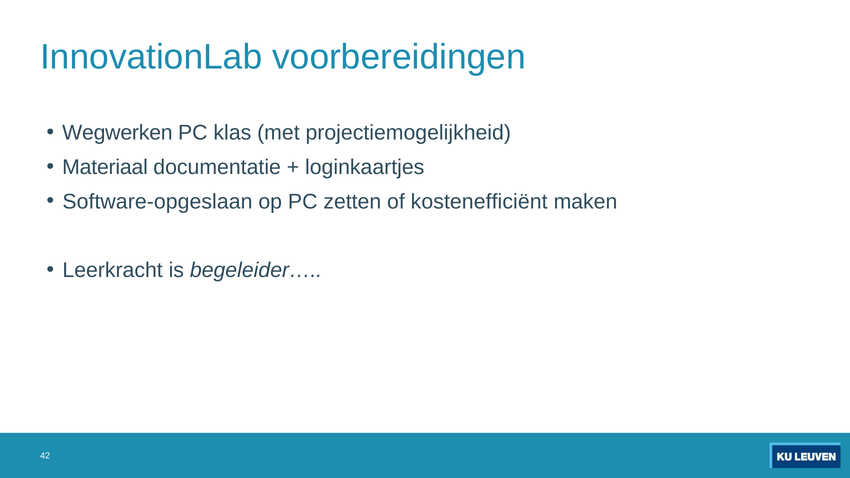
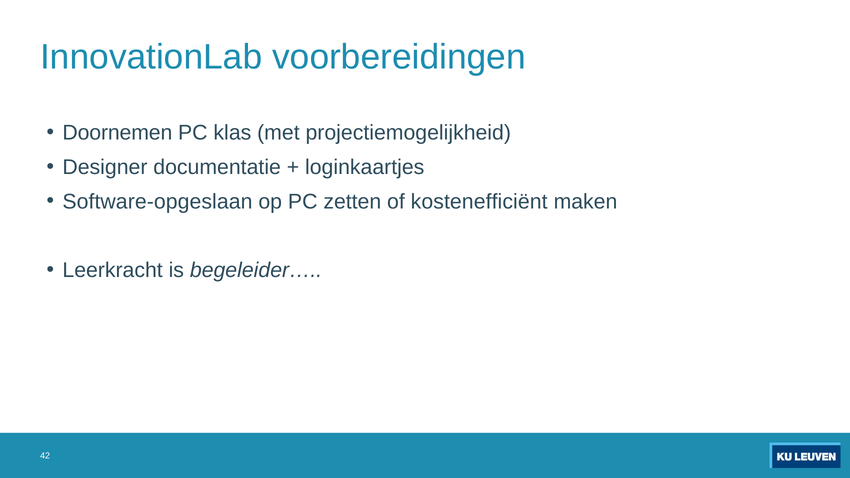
Wegwerken: Wegwerken -> Doornemen (117, 133)
Materiaal: Materiaal -> Designer (105, 167)
